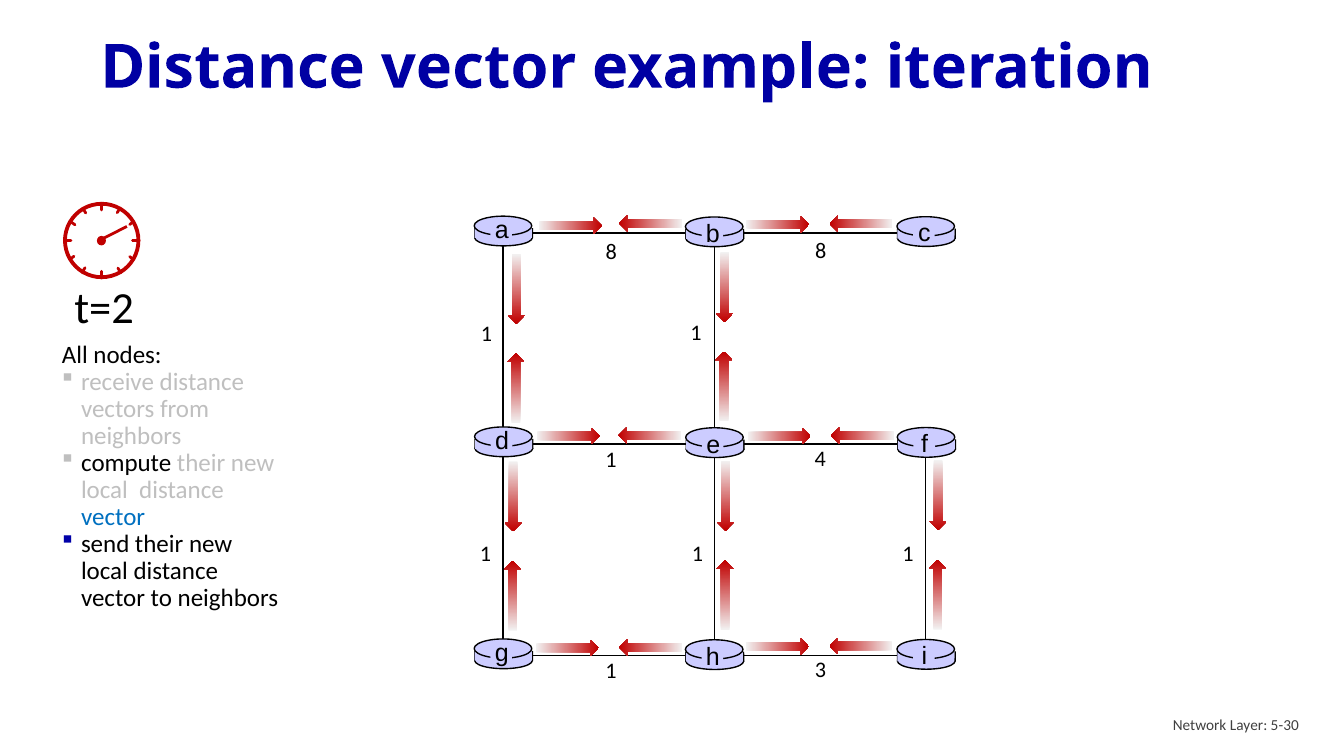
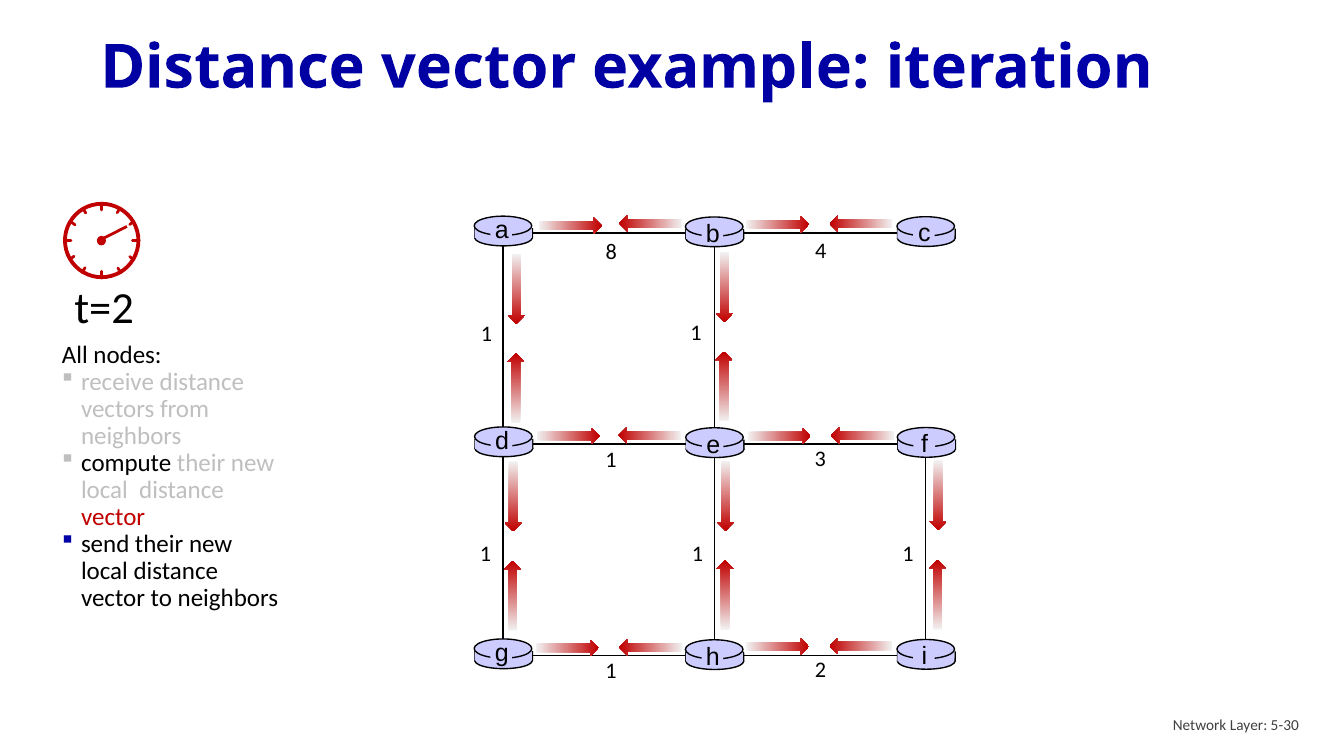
8 8: 8 -> 4 (821, 251)
4: 4 -> 3 (820, 460)
vector colour: blue -> red (113, 517)
3: 3 -> 2 (821, 670)
